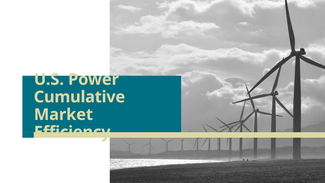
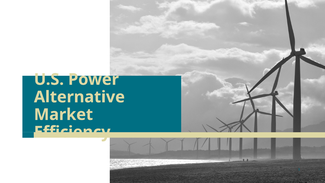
Cumulative: Cumulative -> Alternative (79, 97)
